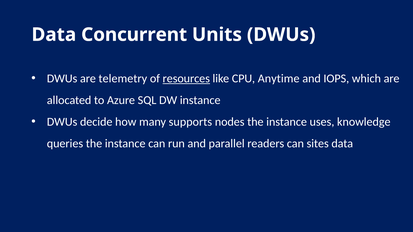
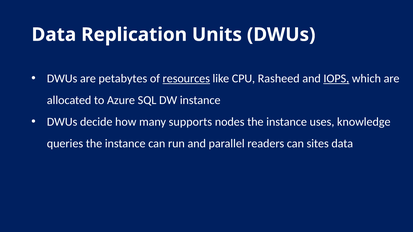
Concurrent: Concurrent -> Replication (134, 35)
telemetry: telemetry -> petabytes (123, 79)
Anytime: Anytime -> Rasheed (279, 79)
IOPS underline: none -> present (336, 79)
